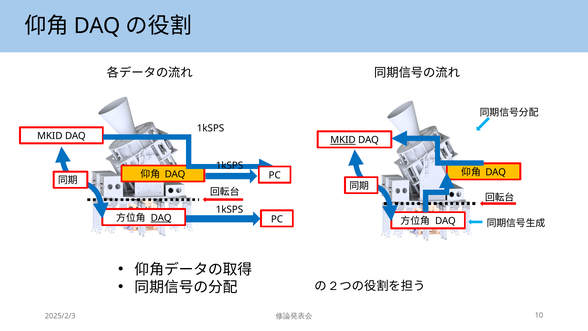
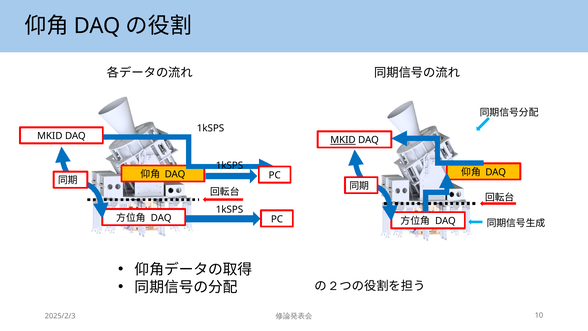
DAQ underline: present -> none (161, 218)
